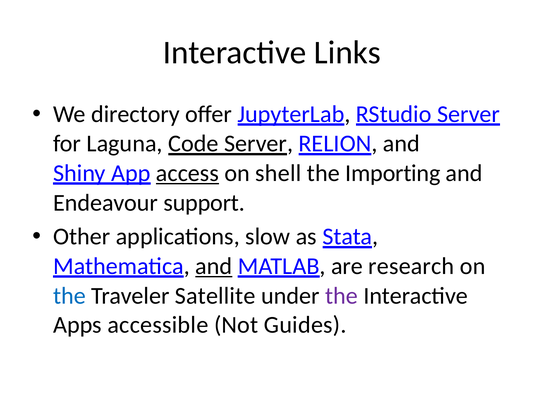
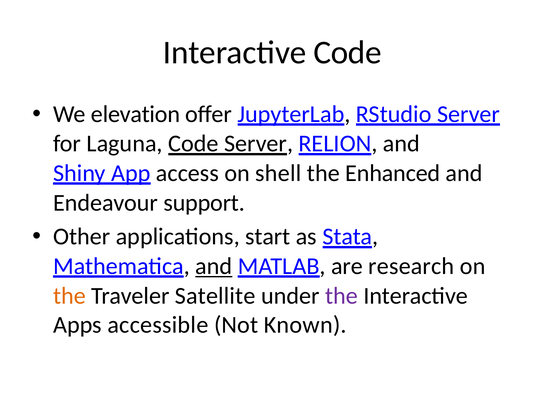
Interactive Links: Links -> Code (348, 53)
directory: directory -> elevation (136, 114)
access underline: present -> none (187, 173)
Importing: Importing -> Enhanced (393, 173)
slow: slow -> start (268, 237)
the colour: blue -> orange (69, 296)
Guides: Guides -> Known (305, 325)
